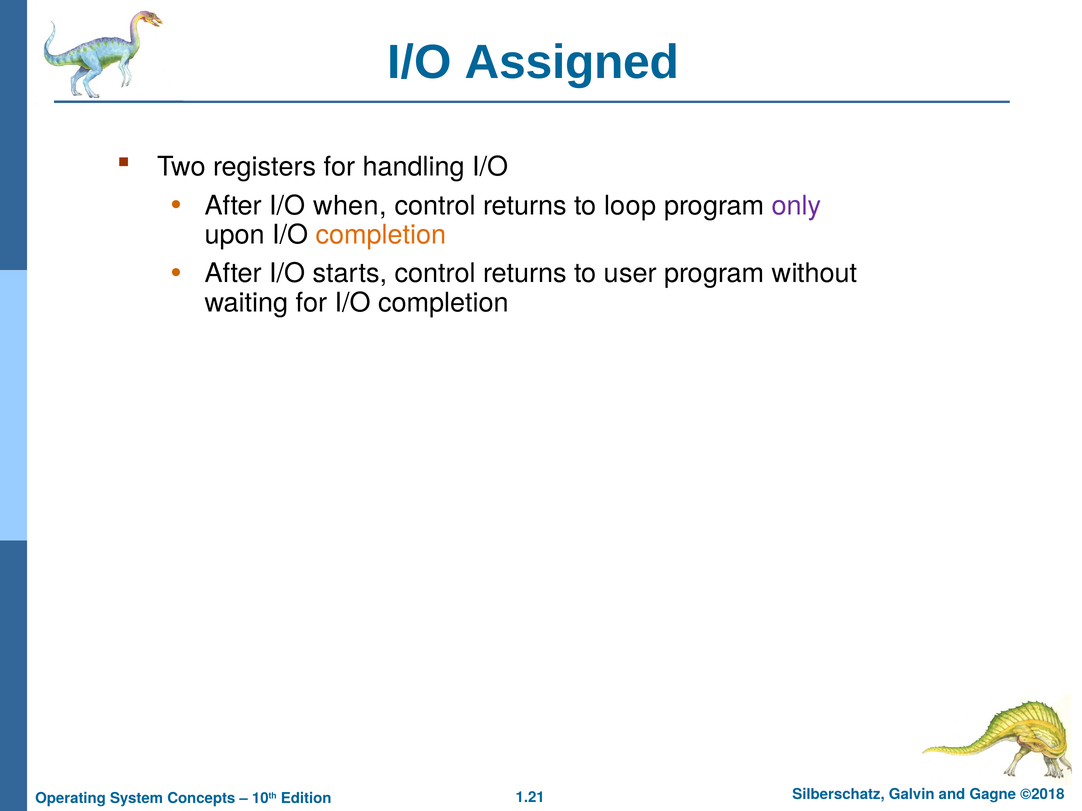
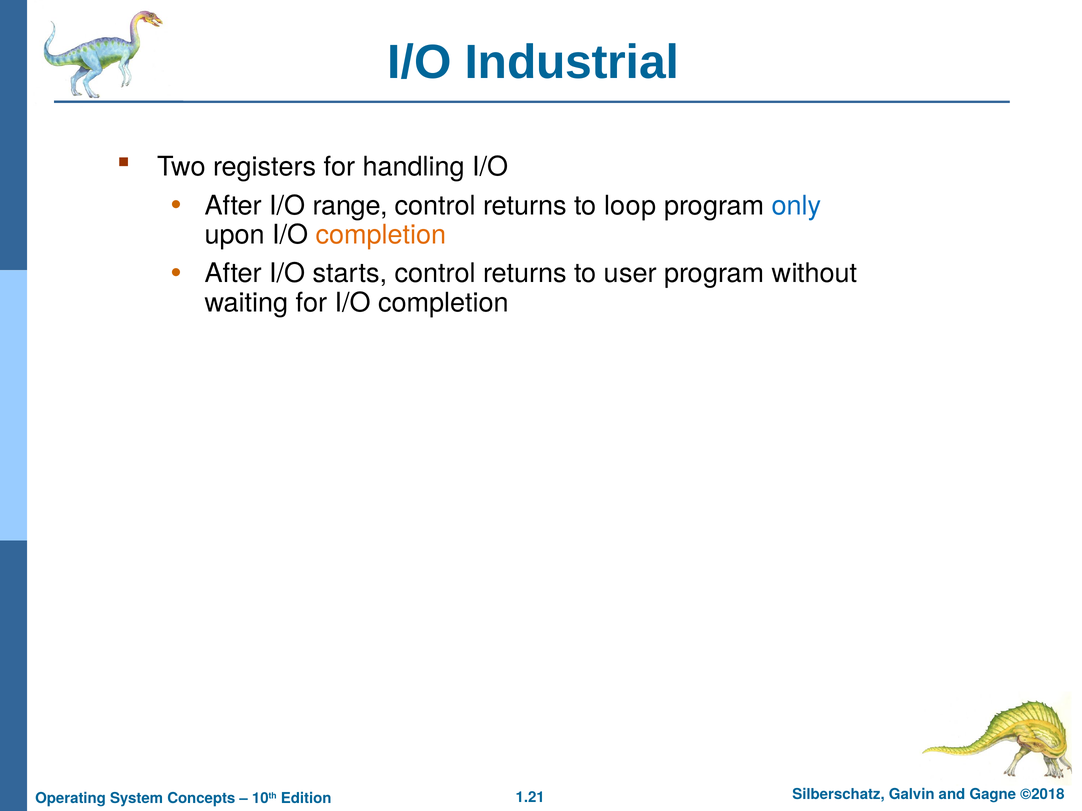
Assigned: Assigned -> Industrial (572, 62)
when: when -> range (350, 206)
only colour: purple -> blue (797, 206)
